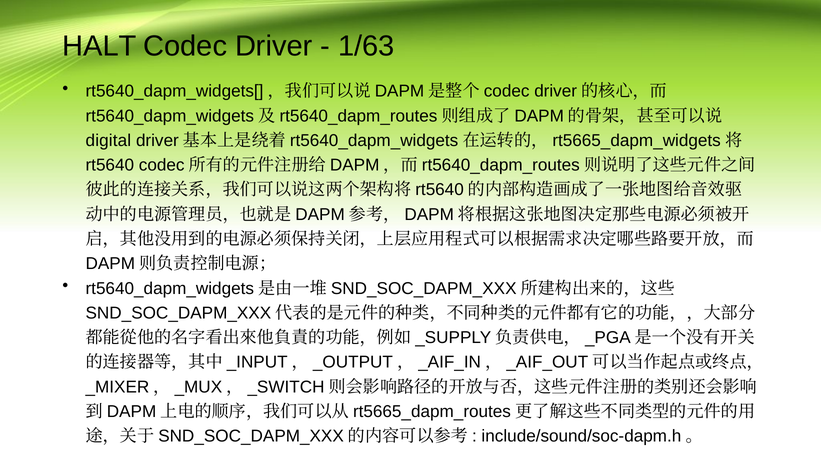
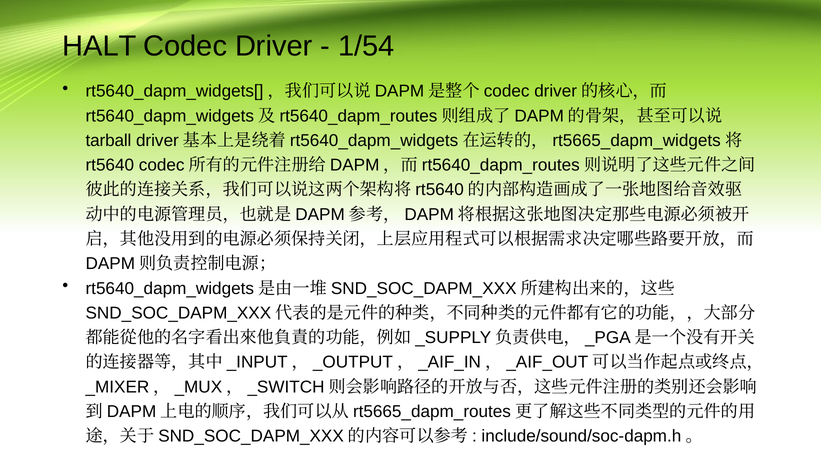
1/63: 1/63 -> 1/54 (366, 46)
digital: digital -> tarball (108, 140)
